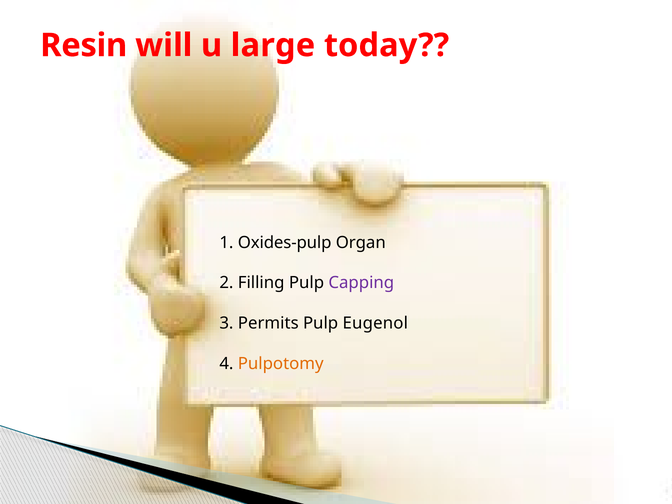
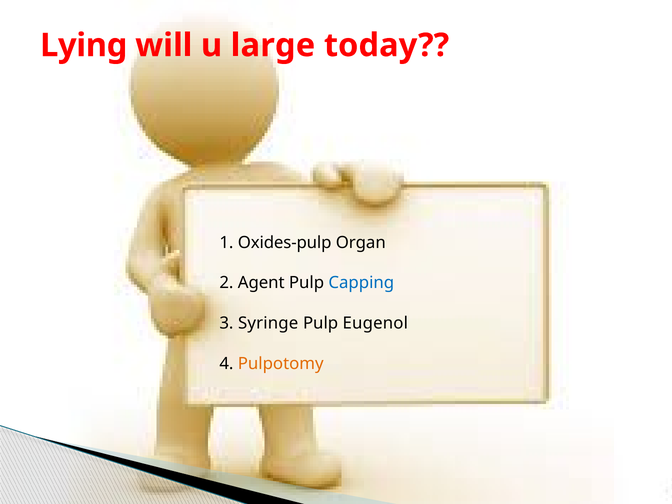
Resin: Resin -> Lying (84, 45)
Filling: Filling -> Agent (261, 283)
Capping colour: purple -> blue (361, 283)
Permits: Permits -> Syringe (268, 323)
